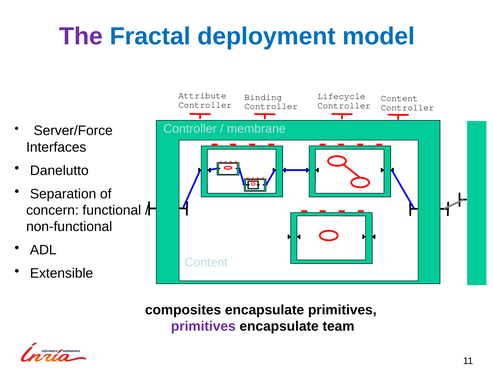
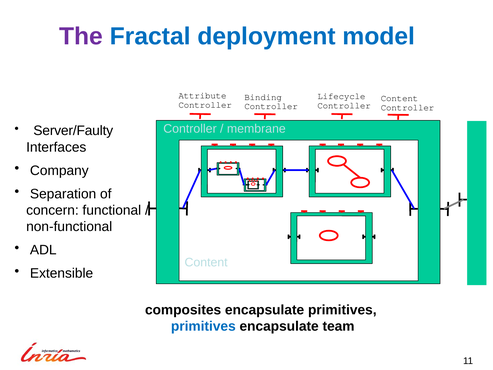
Server/Force: Server/Force -> Server/Faulty (73, 131)
Danelutto: Danelutto -> Company (59, 170)
primitives colour: purple -> blue (203, 326)
